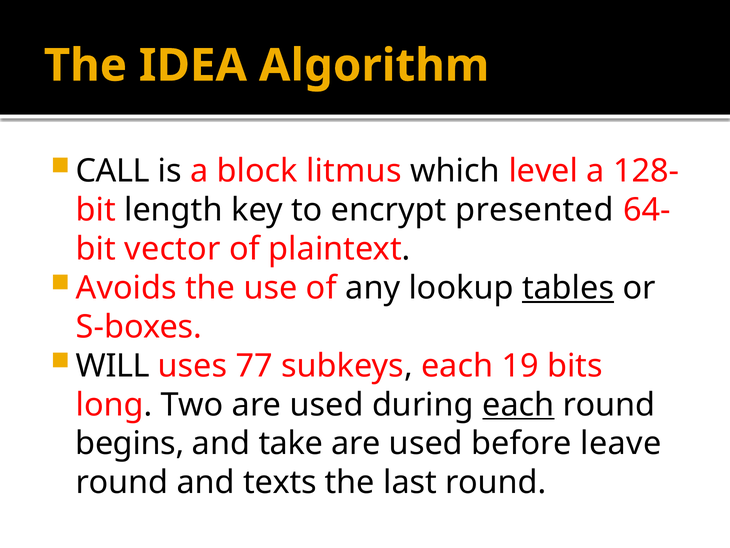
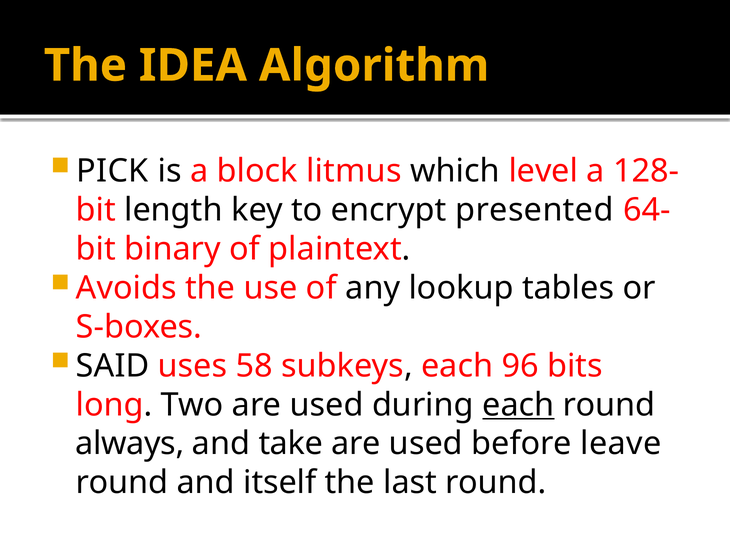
CALL: CALL -> PICK (112, 171)
vector: vector -> binary (173, 249)
tables underline: present -> none (568, 288)
WILL: WILL -> SAID (113, 365)
77: 77 -> 58 (254, 365)
19: 19 -> 96 (520, 365)
begins: begins -> always (130, 443)
texts: texts -> itself (280, 482)
